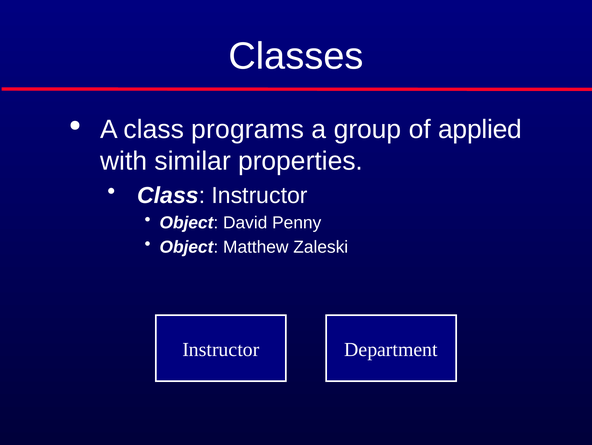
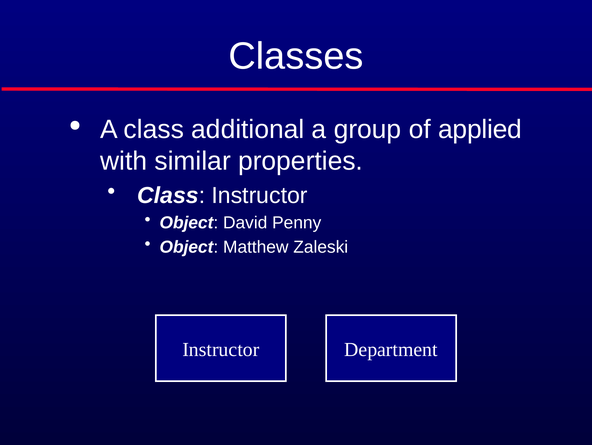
programs: programs -> additional (248, 129)
